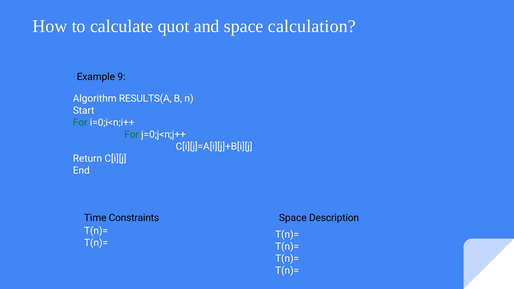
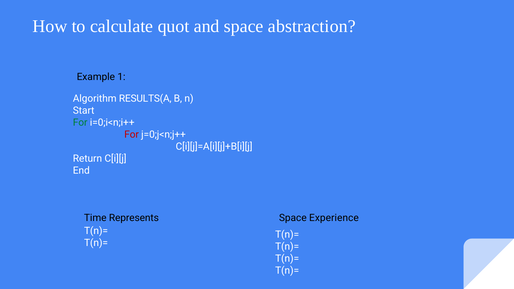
calculation: calculation -> abstraction (312, 26)
9: 9 -> 1 (121, 77)
For colour: green -> red (132, 135)
Constraints: Constraints -> Represents (134, 218)
Description: Description -> Experience (334, 218)
